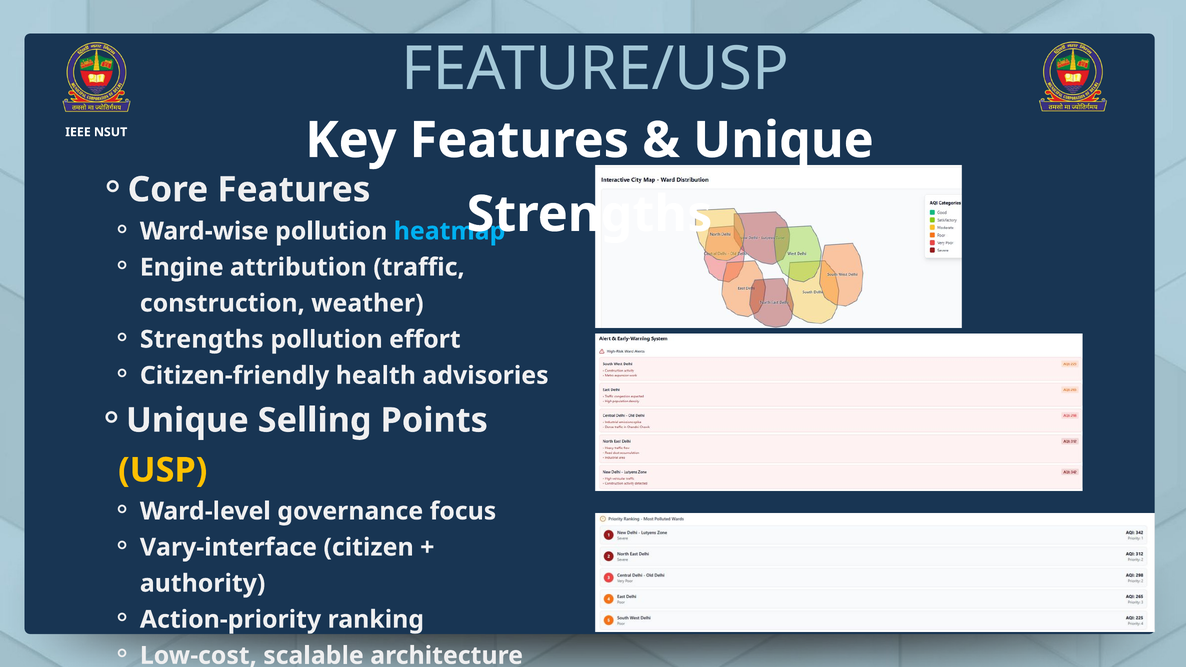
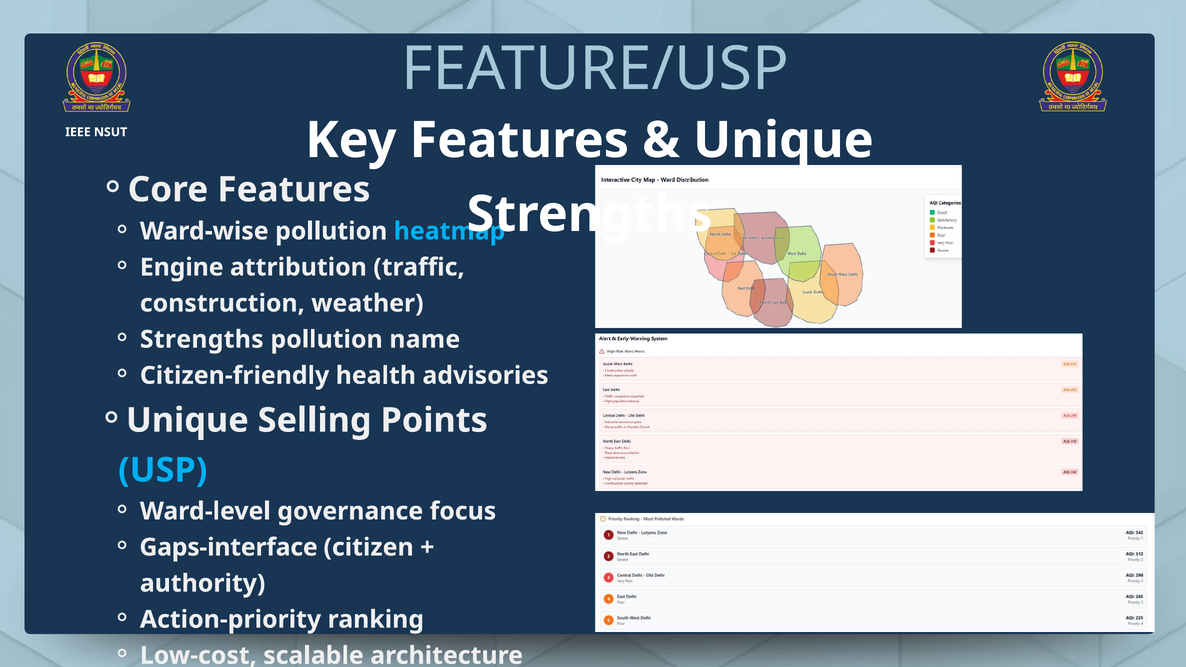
effort: effort -> name (425, 340)
USP colour: yellow -> light blue (163, 470)
Vary-interface: Vary-interface -> Gaps-interface (229, 547)
